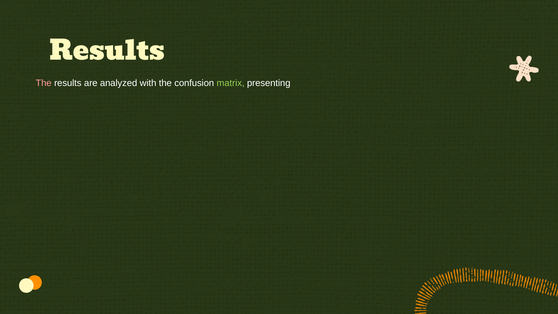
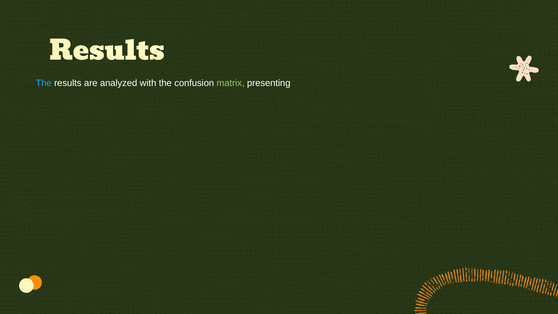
The colour: pink -> light blue (44, 83)
